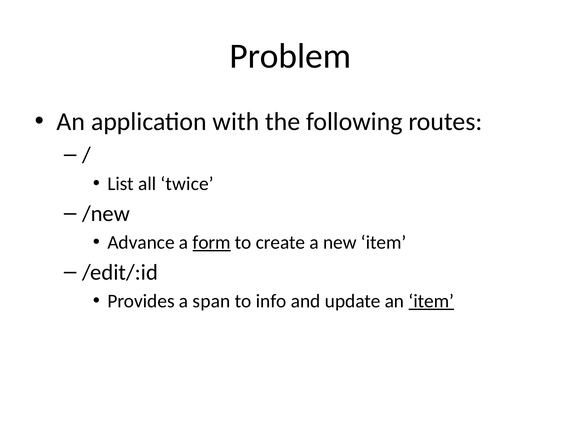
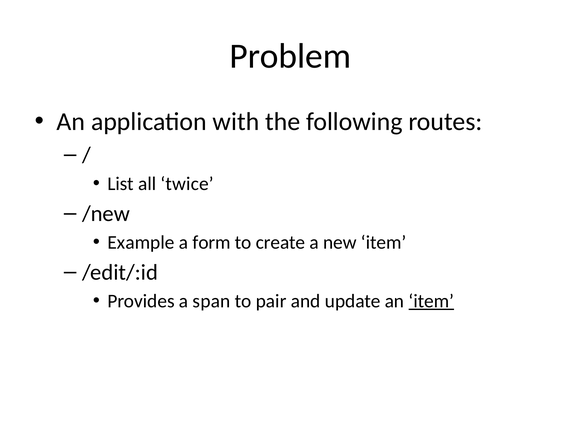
Advance: Advance -> Example (141, 243)
form underline: present -> none (212, 243)
info: info -> pair (271, 302)
